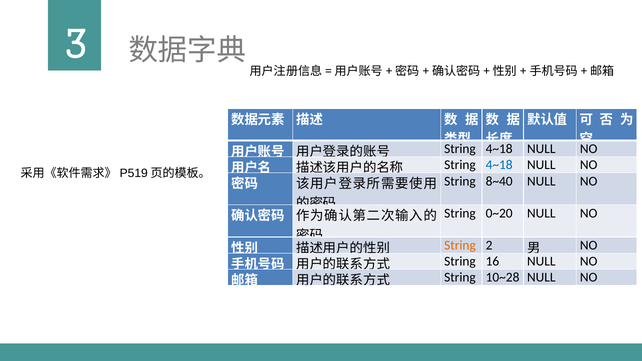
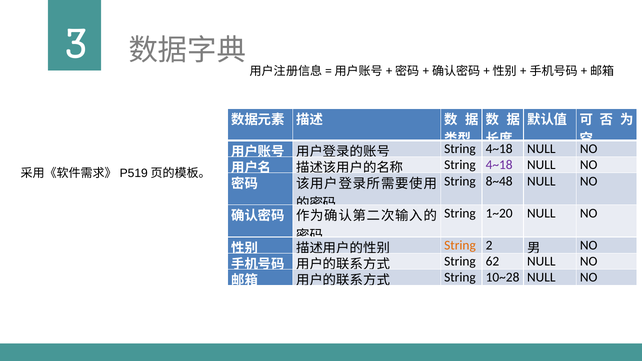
4~18 colour: blue -> purple (499, 165)
8~40: 8~40 -> 8~48 (499, 181)
0~20: 0~20 -> 1~20 (499, 213)
16: 16 -> 62 (492, 261)
